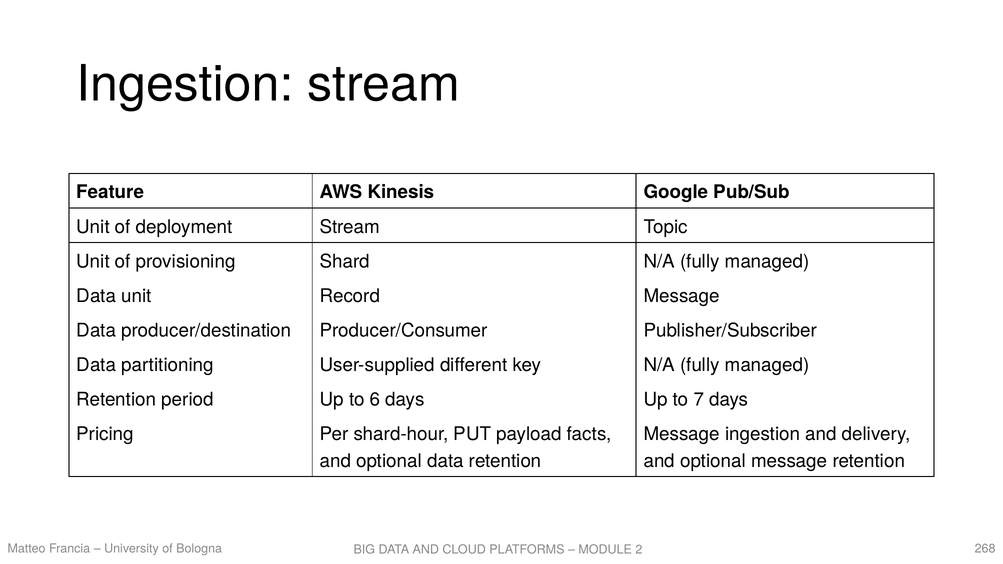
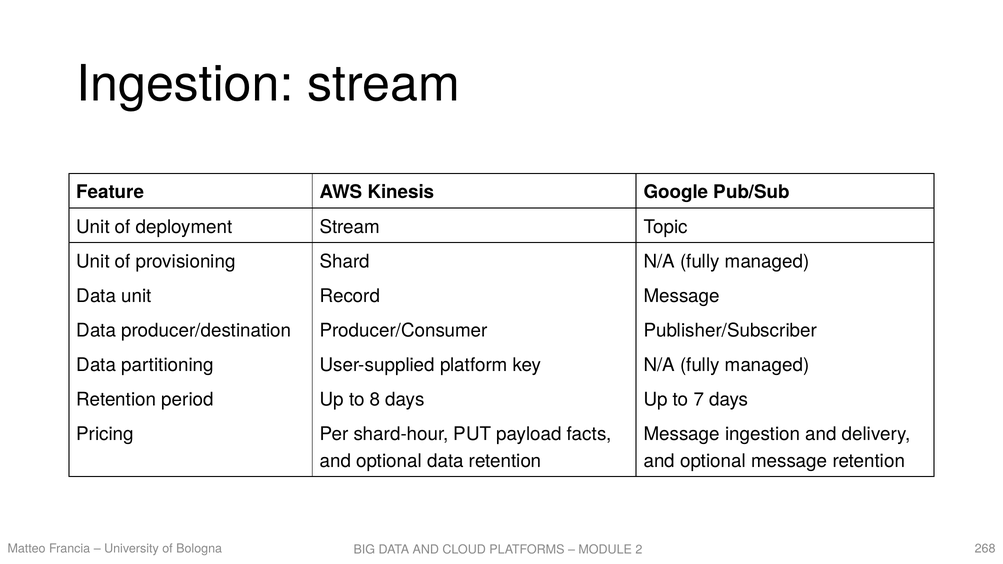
different: different -> platform (474, 365)
6: 6 -> 8 (375, 400)
